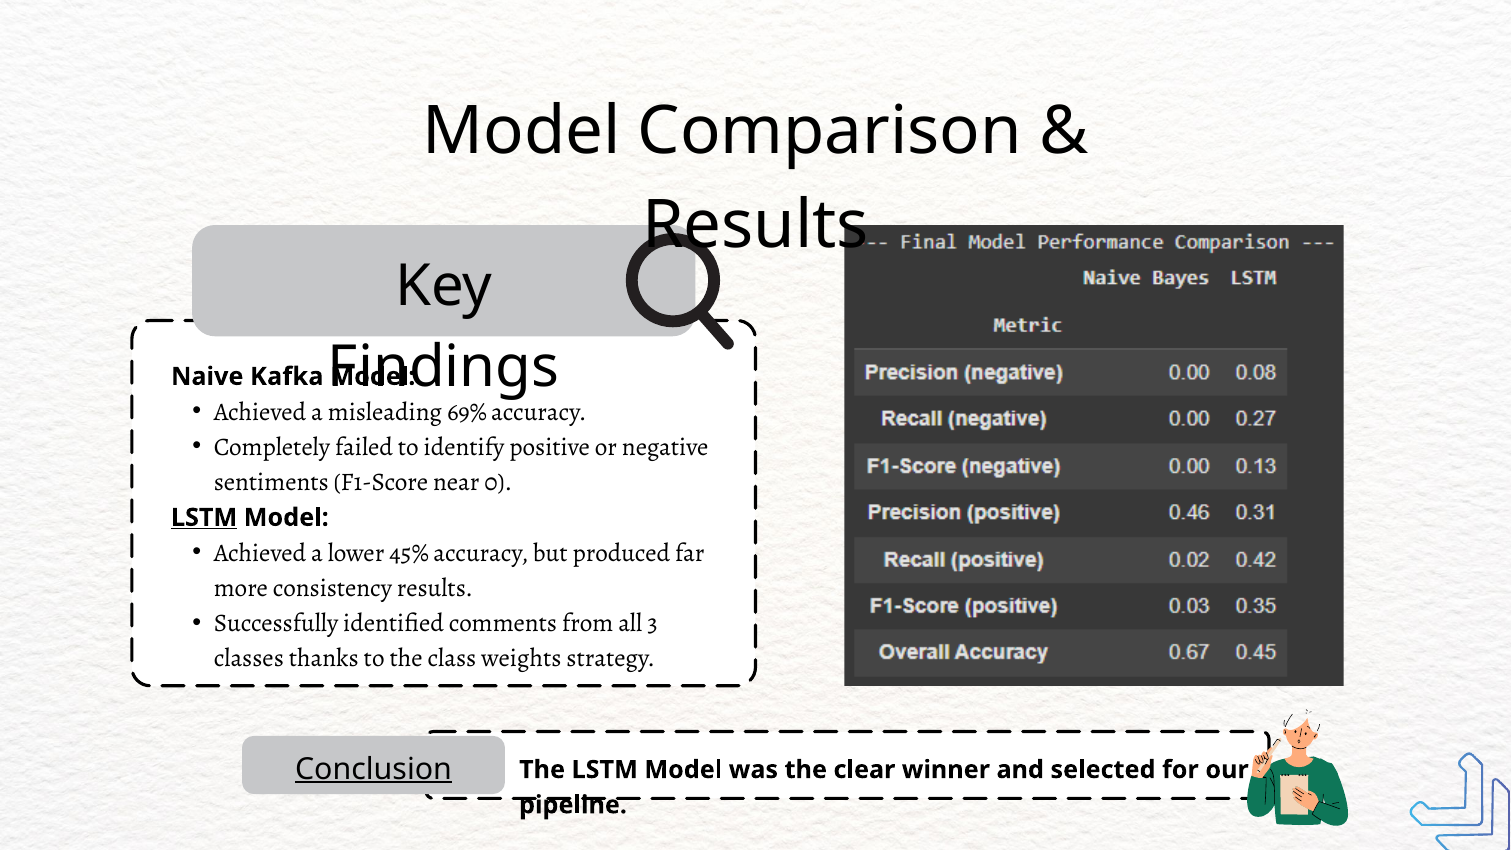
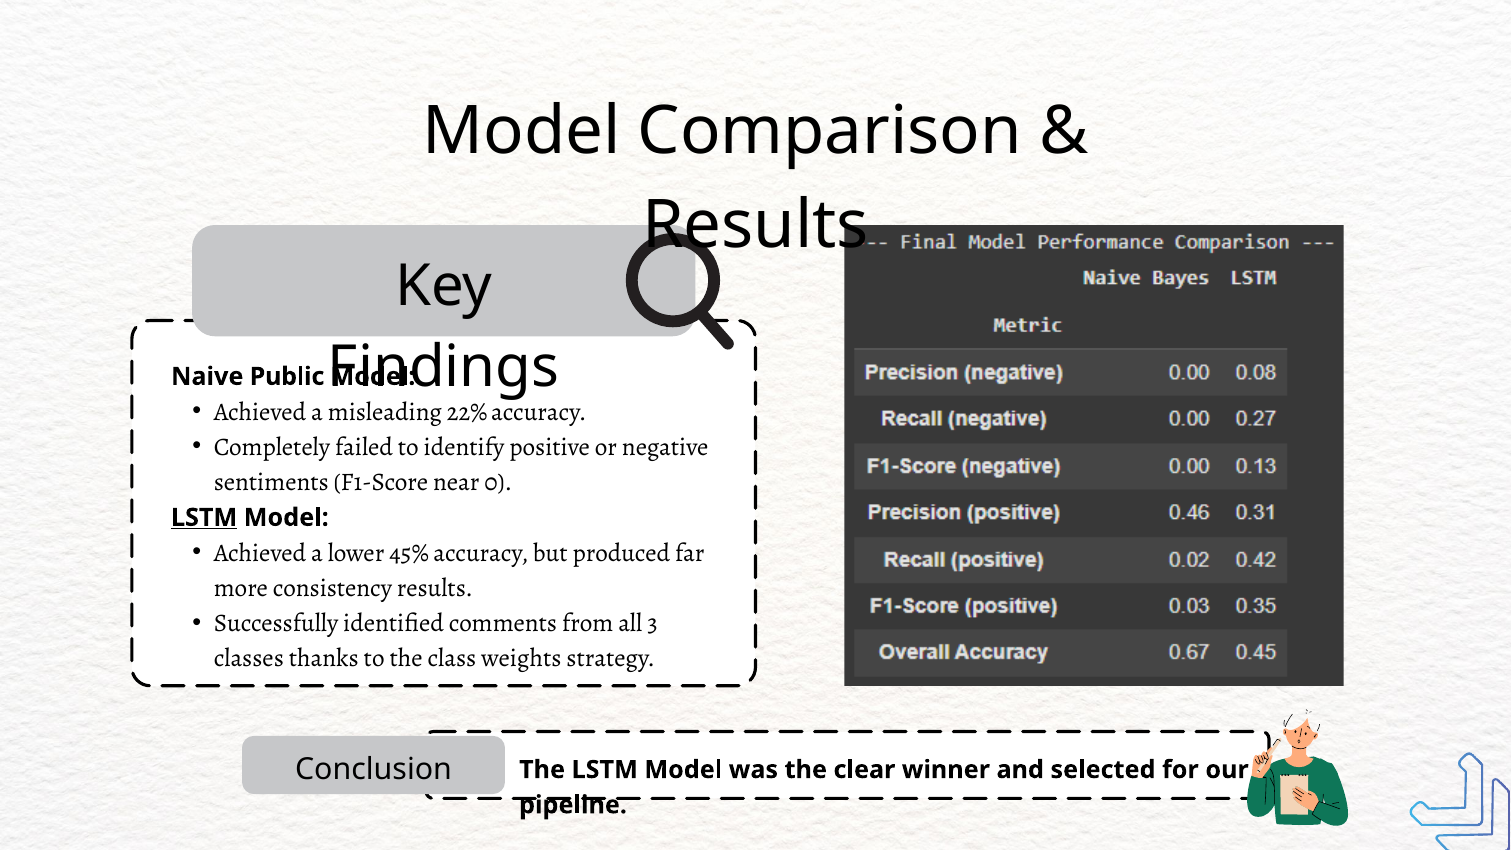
Kafka: Kafka -> Public (287, 376)
69%: 69% -> 22% (467, 412)
Conclusion underline: present -> none (374, 769)
